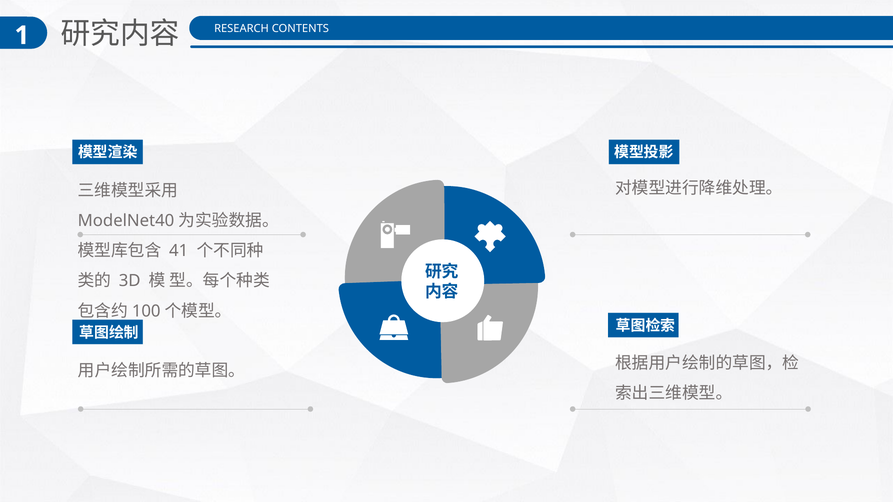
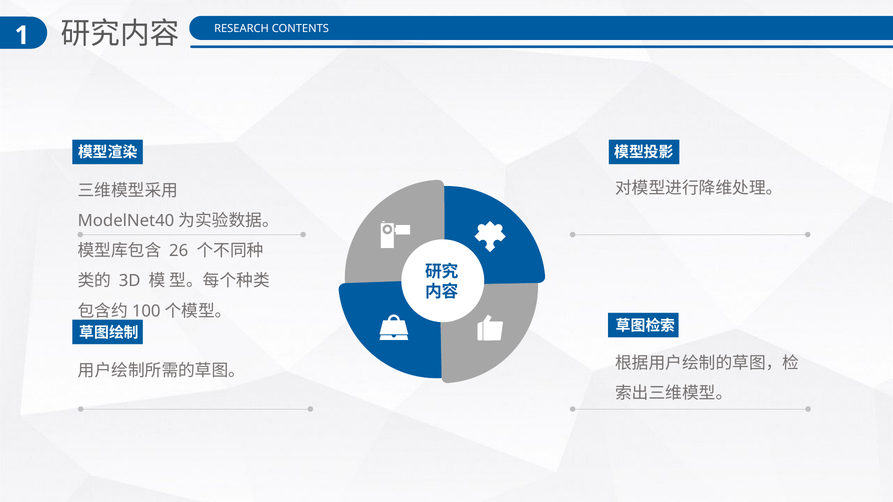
41: 41 -> 26 (179, 251)
